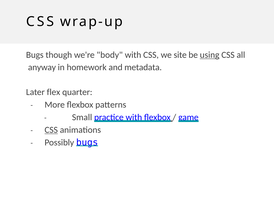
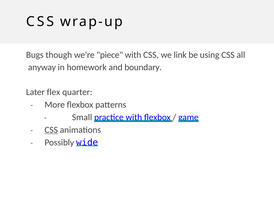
body: body -> piece (110, 55)
site: site -> link (180, 55)
using underline: present -> none (210, 55)
metadata: metadata -> boundary (143, 68)
Possibly bugs: bugs -> wide (87, 143)
